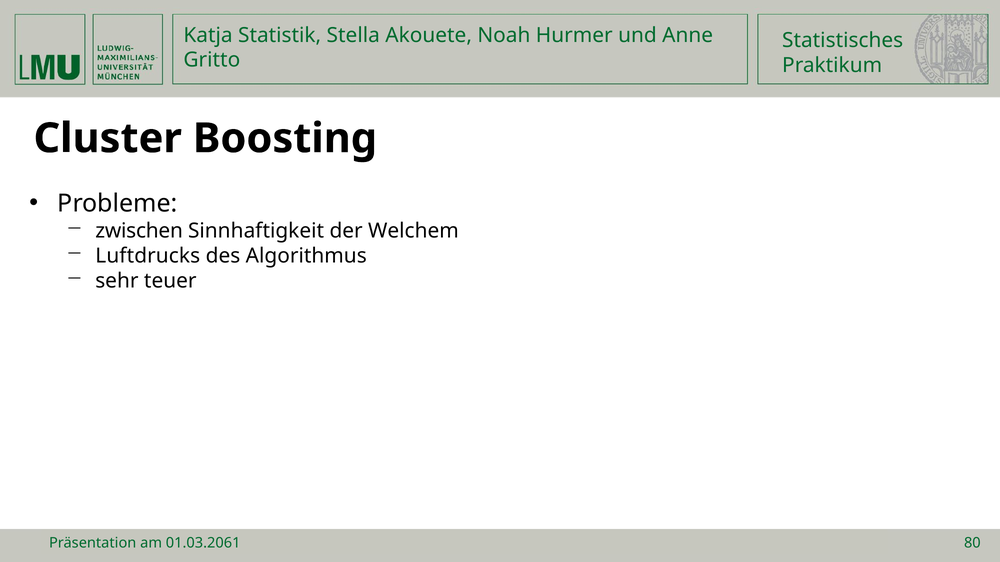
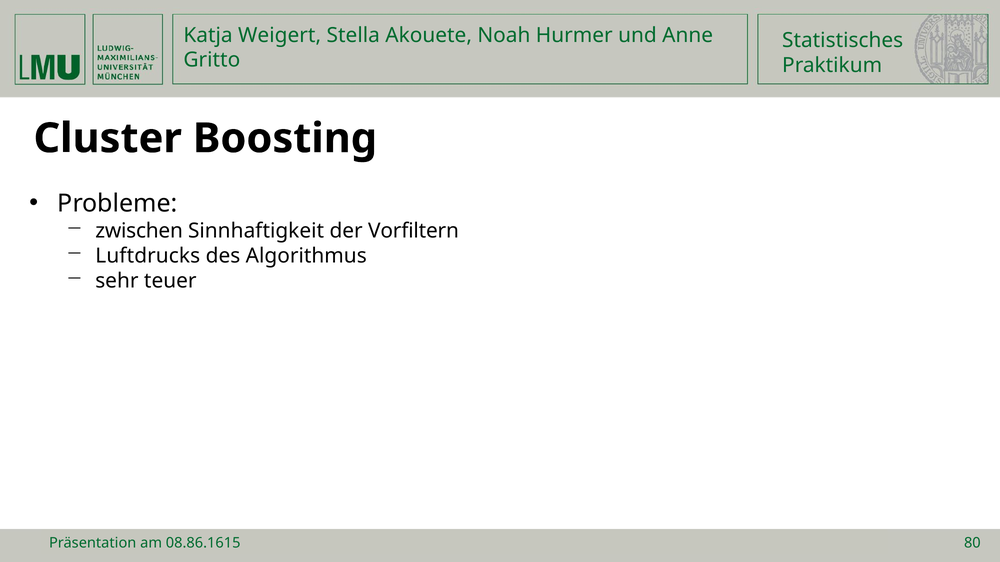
Statistik: Statistik -> Weigert (280, 35)
Welchem: Welchem -> Vorfiltern (414, 231)
01.03.2061: 01.03.2061 -> 08.86.1615 (203, 543)
